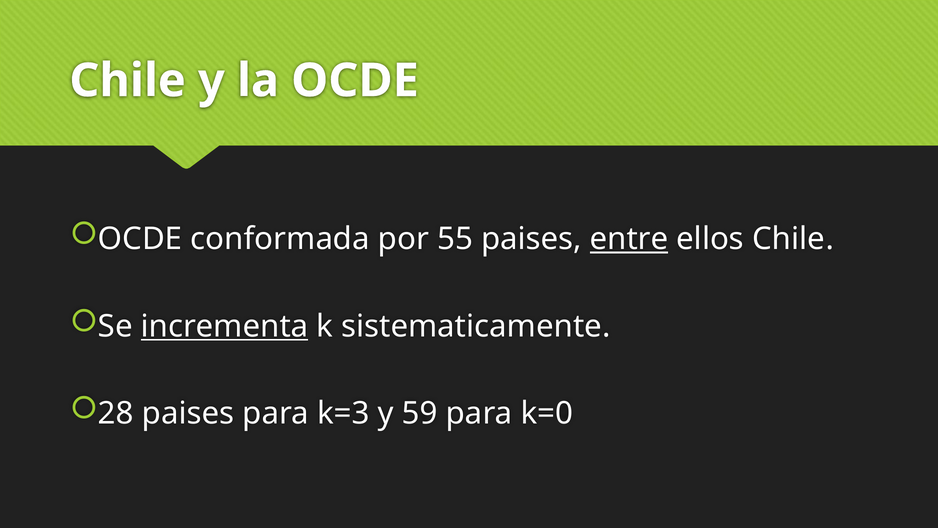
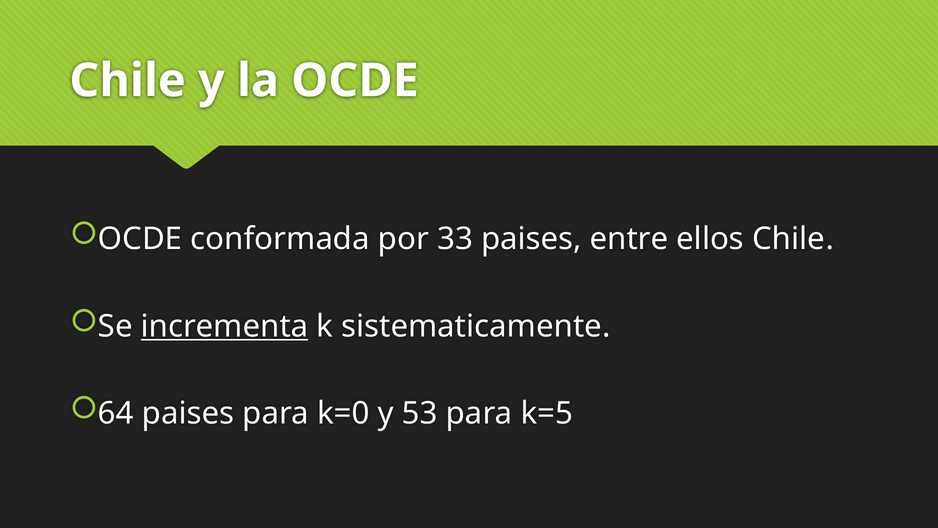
55: 55 -> 33 (455, 239)
entre underline: present -> none (629, 239)
28: 28 -> 64 (116, 413)
k=3: k=3 -> k=0 (343, 413)
59: 59 -> 53 (420, 413)
k=0: k=0 -> k=5 (547, 413)
